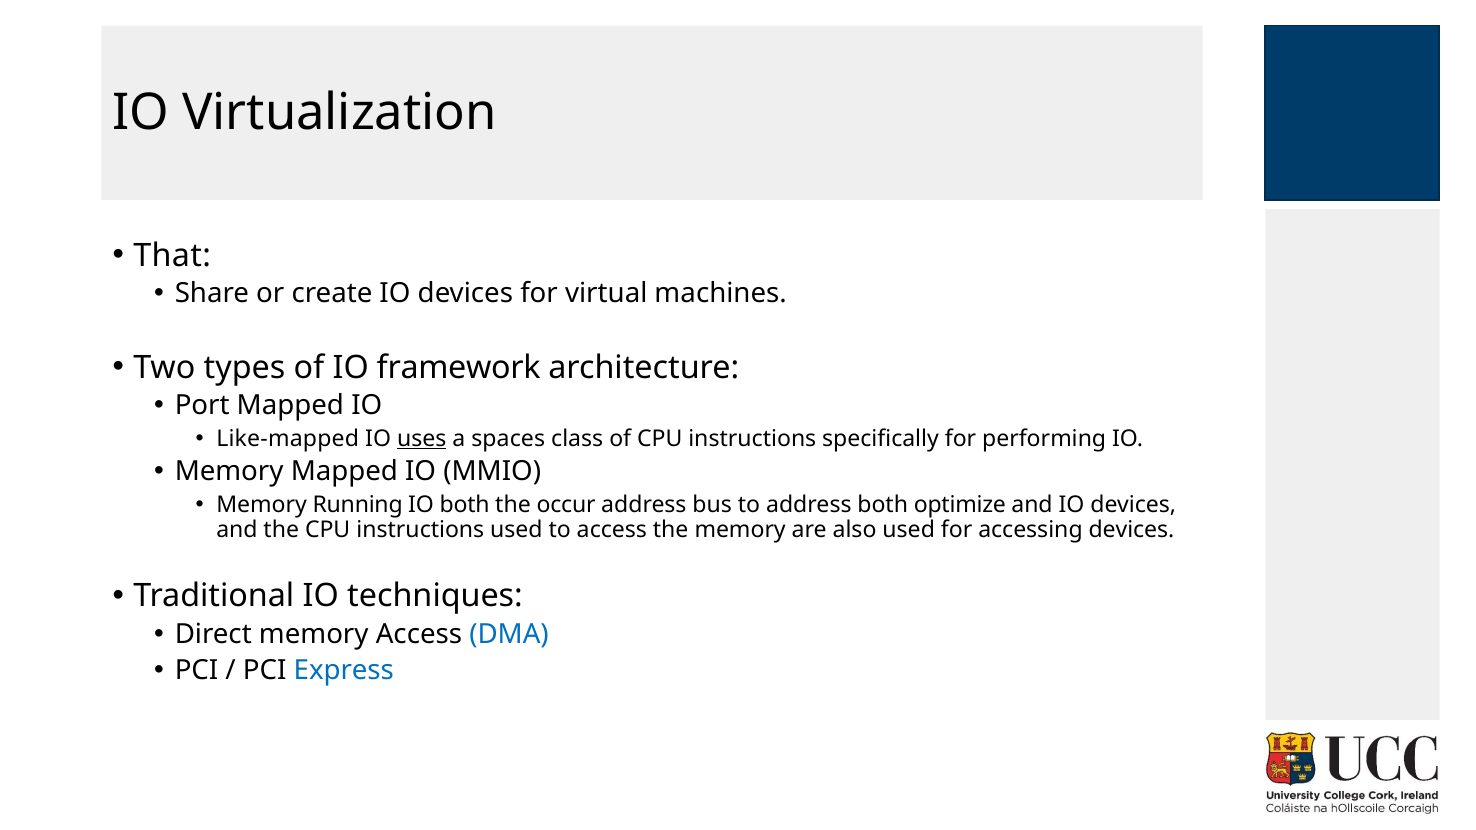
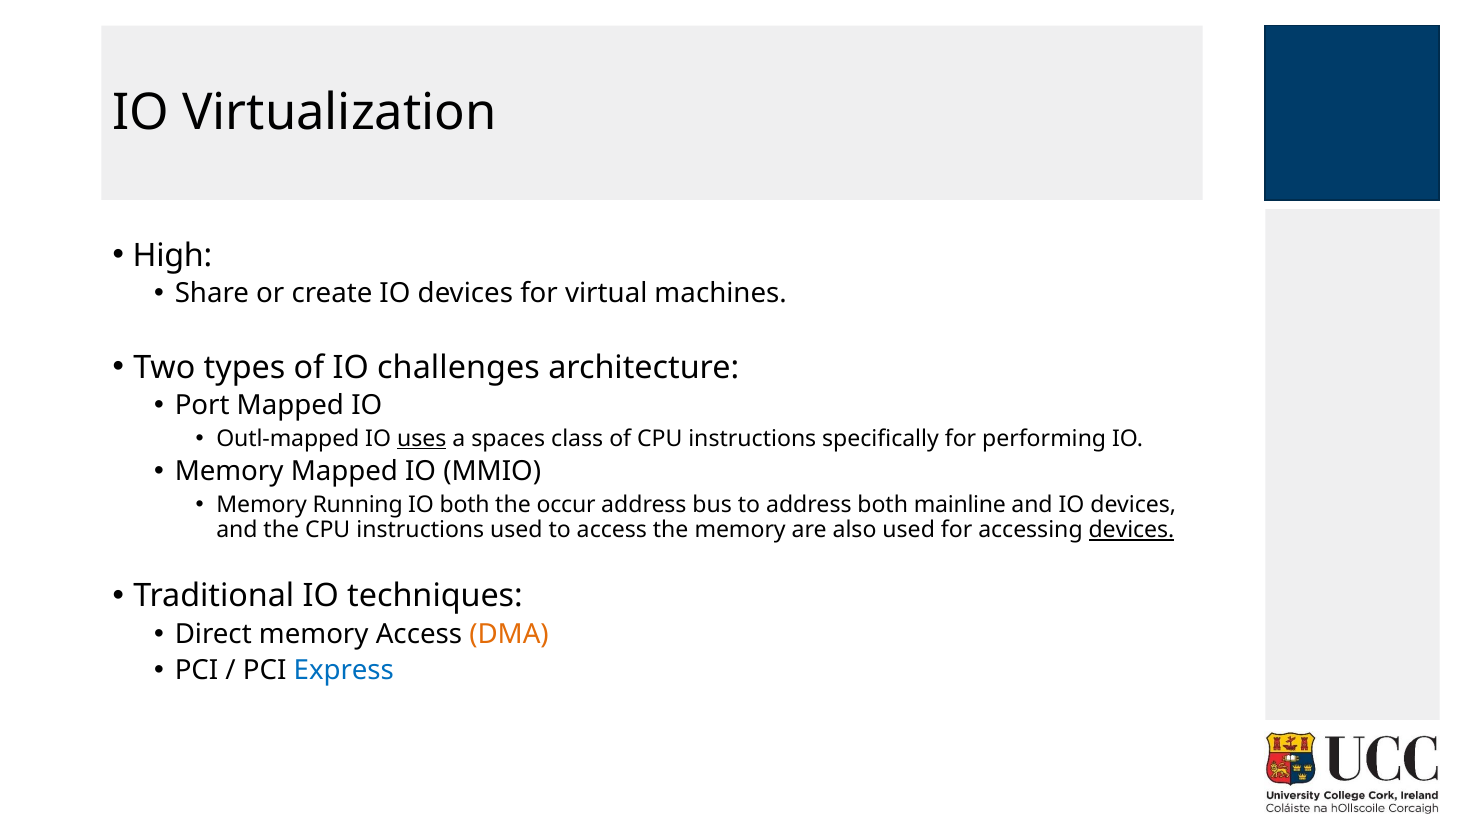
That: That -> High (172, 256)
framework: framework -> challenges (458, 367)
Like-mapped: Like-mapped -> Outl-mapped (288, 439)
optimize: optimize -> mainline (960, 505)
devices underline: none -> present (1131, 530)
DMA colour: blue -> orange (509, 635)
